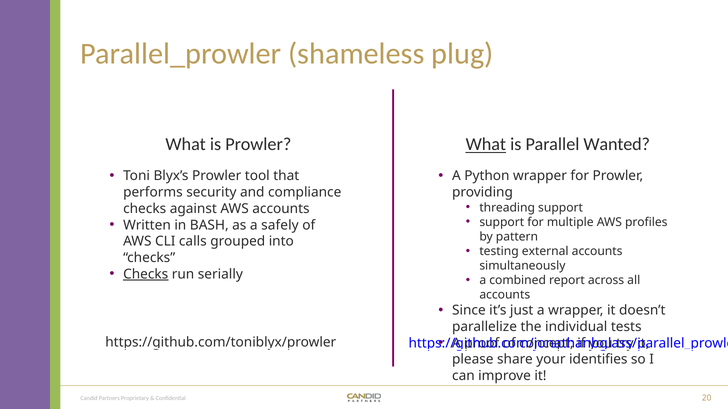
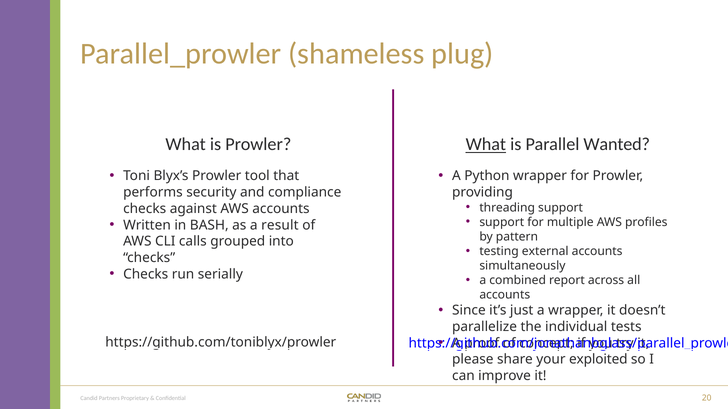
safely: safely -> result (280, 225)
Checks underline: present -> none (146, 274)
identifies: identifies -> exploited (598, 360)
